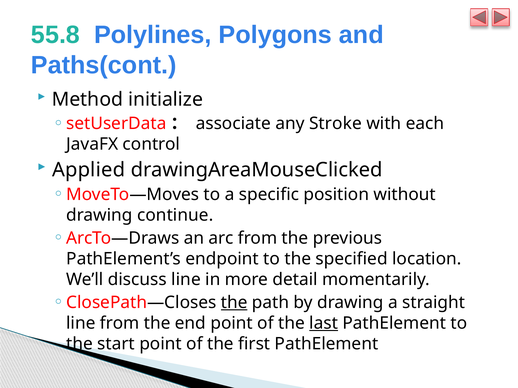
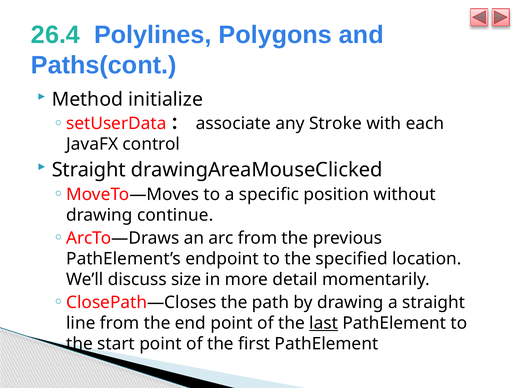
55.8: 55.8 -> 26.4 (55, 35)
Applied: Applied -> Straight (89, 170)
discuss line: line -> size (186, 280)
the underline: present -> none (234, 303)
